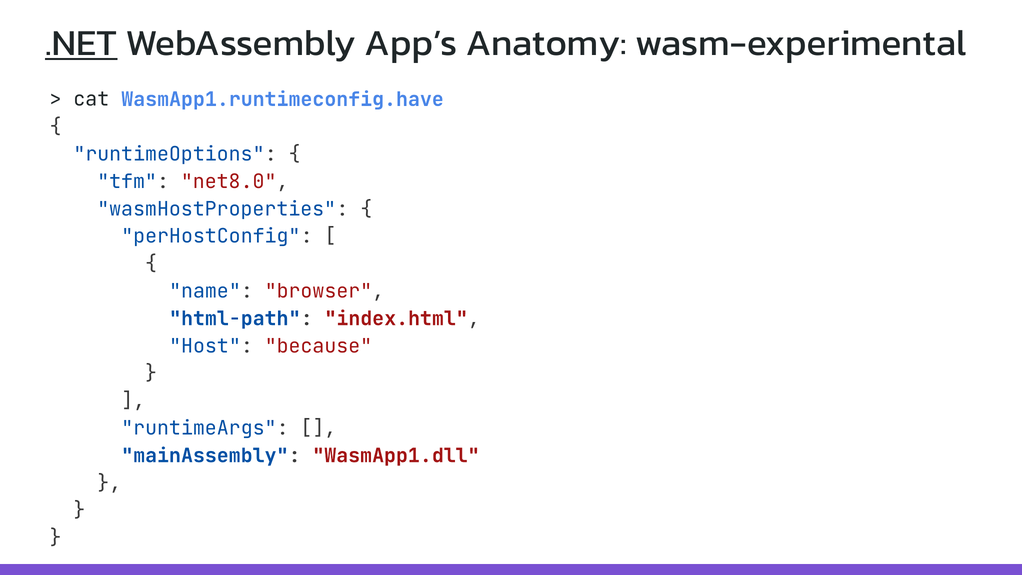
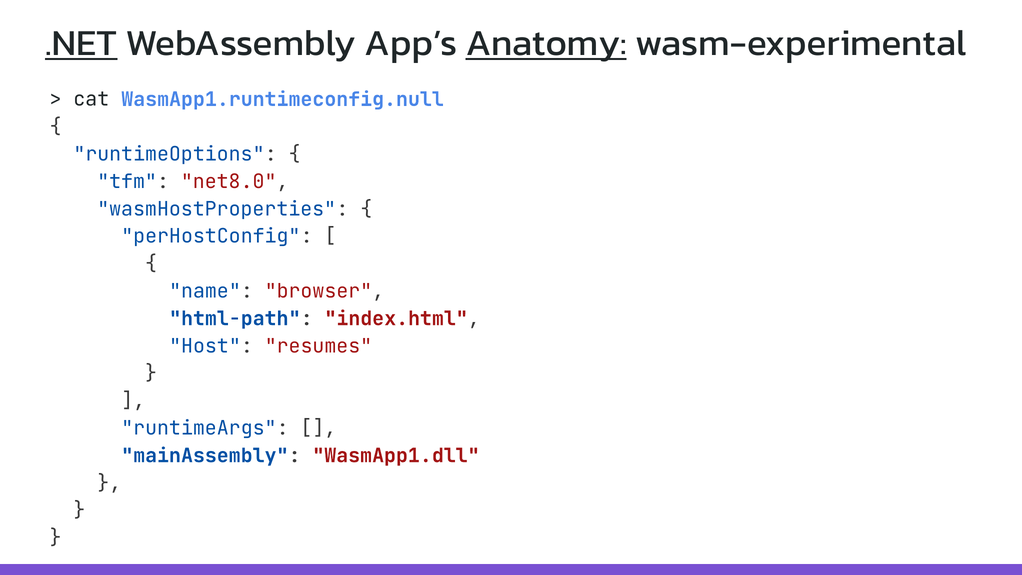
Anatomy underline: none -> present (546, 43)
WasmApp1.runtimeconfig.have: WasmApp1.runtimeconfig.have -> WasmApp1.runtimeconfig.null (283, 99)
because: because -> resumes (318, 346)
